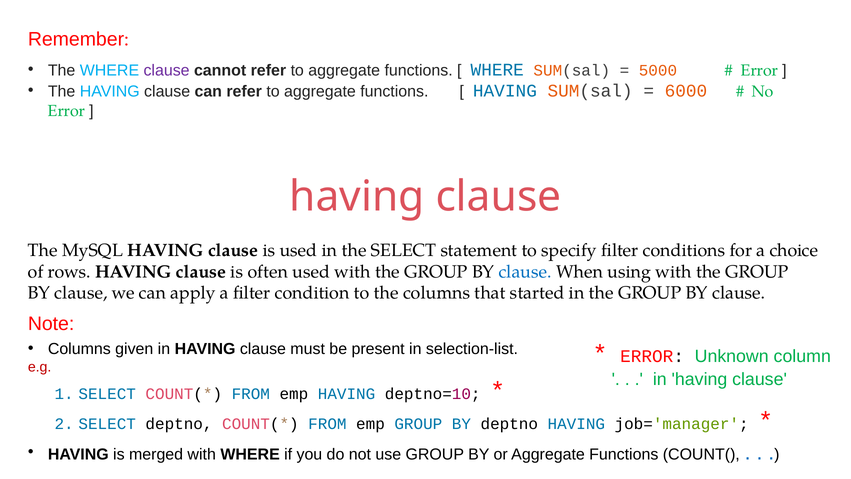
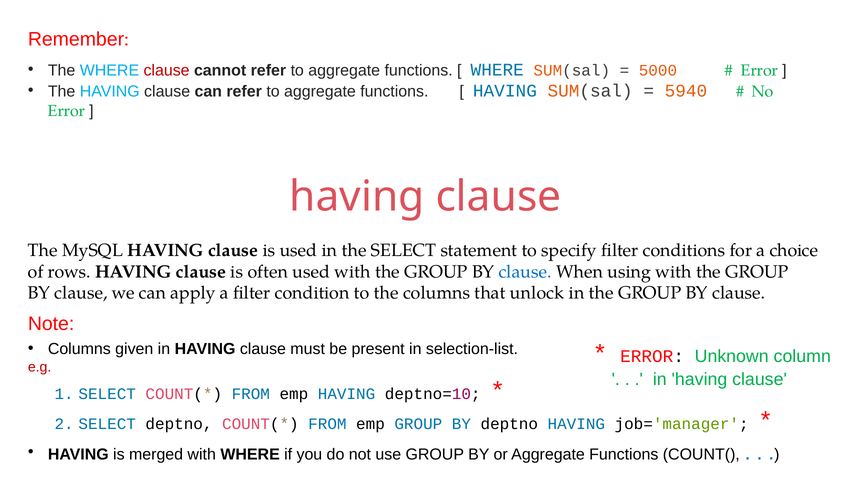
clause colour: purple -> red (167, 70)
6000: 6000 -> 5940 (686, 91)
started: started -> unlock (537, 293)
